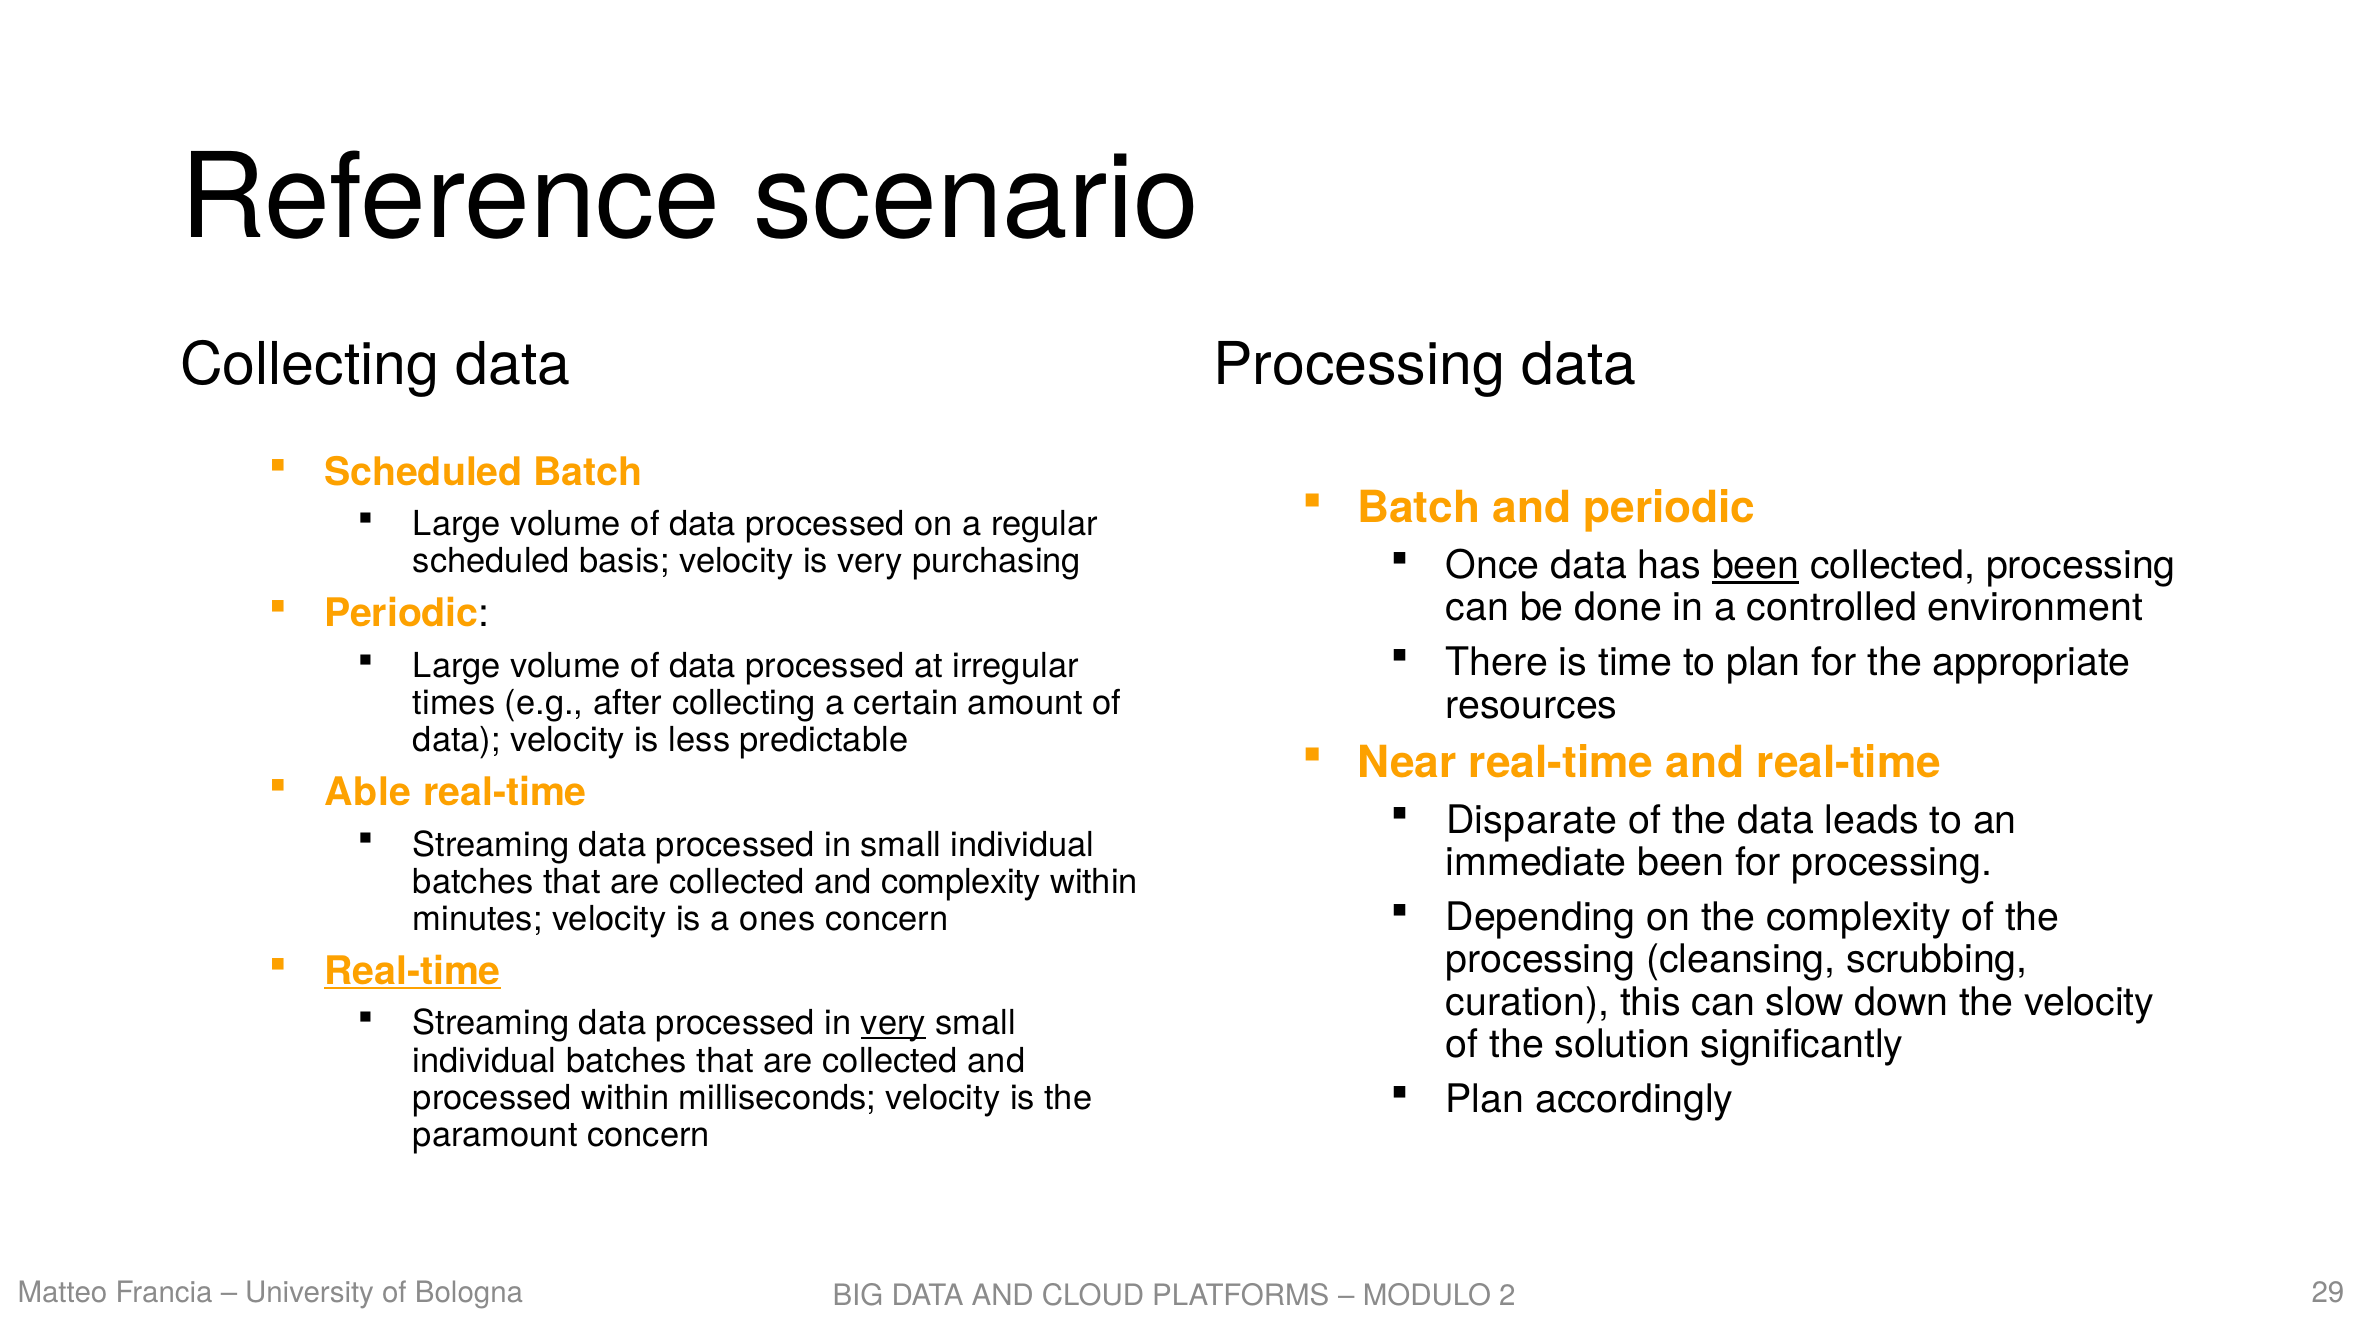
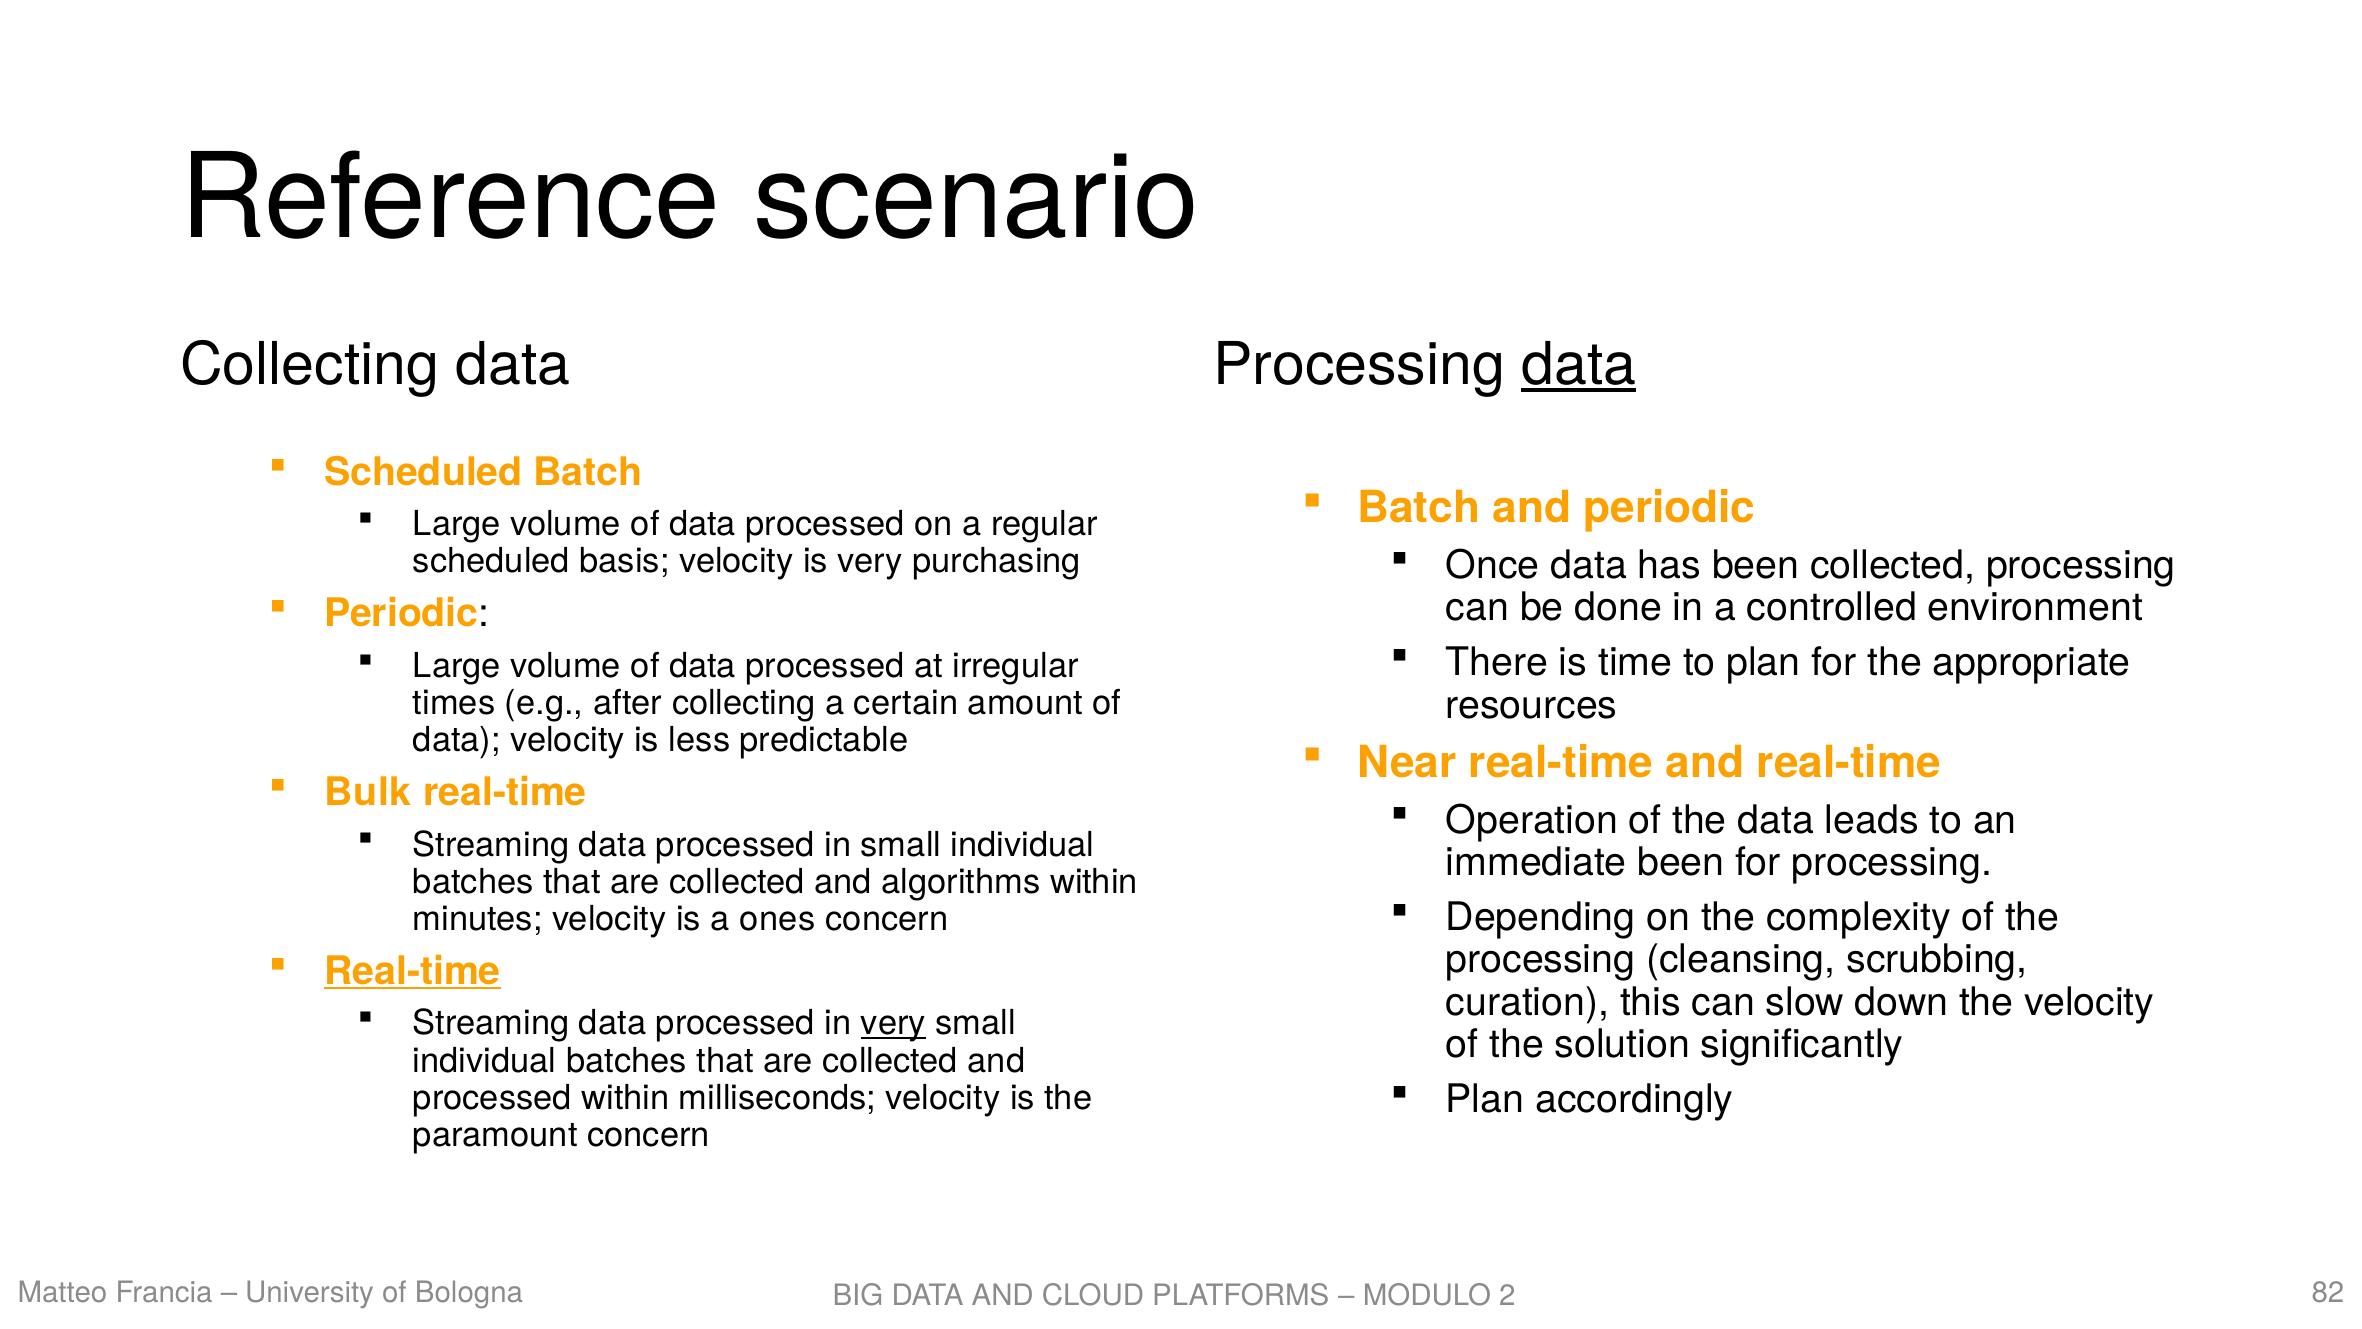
data underline: none -> present (1579, 365)
been underline: present -> none (1756, 565)
Able: Able -> Bulk (368, 792)
Disparate: Disparate -> Operation (1532, 820)
and complexity: complexity -> algorithms (961, 882)
29: 29 -> 82 (2328, 1292)
